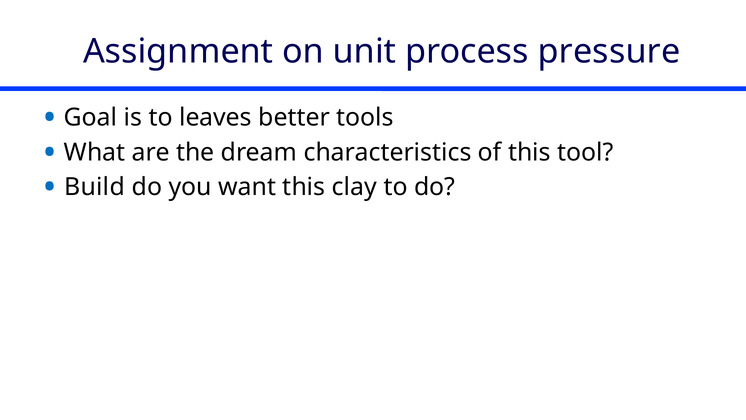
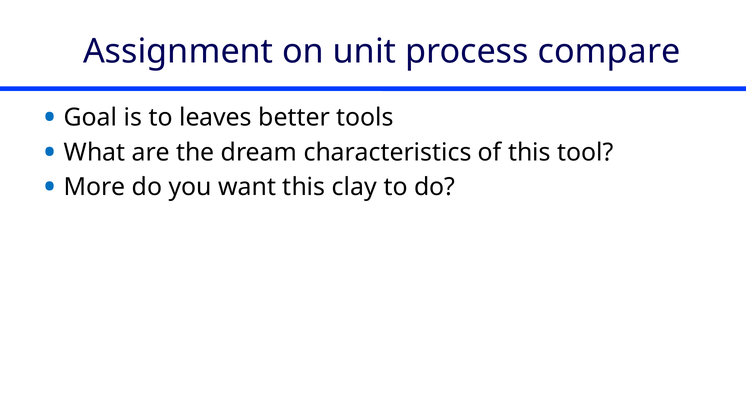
pressure: pressure -> compare (609, 51)
Build: Build -> More (95, 187)
